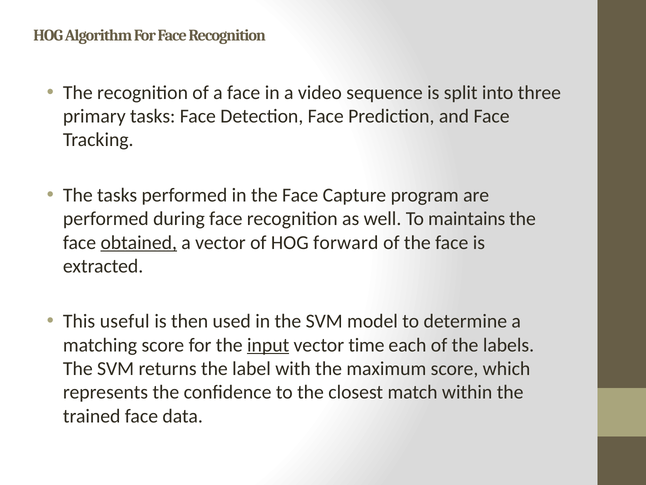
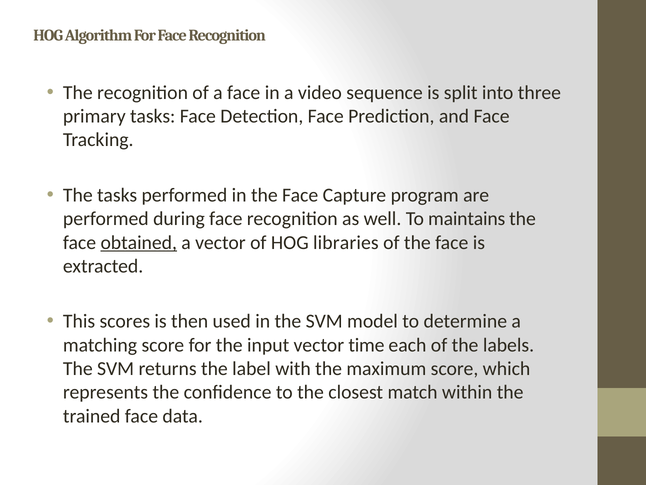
forward: forward -> libraries (346, 242)
useful: useful -> scores (125, 321)
input underline: present -> none (268, 345)
